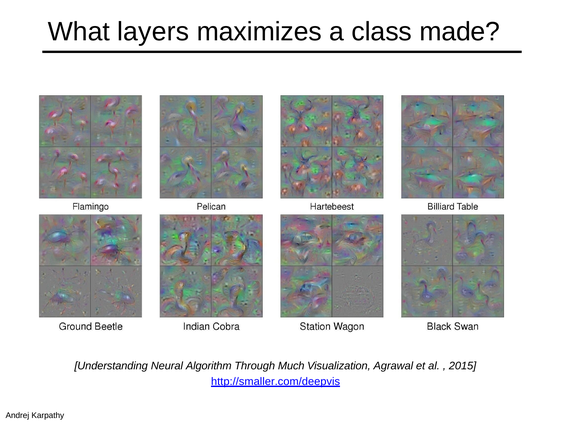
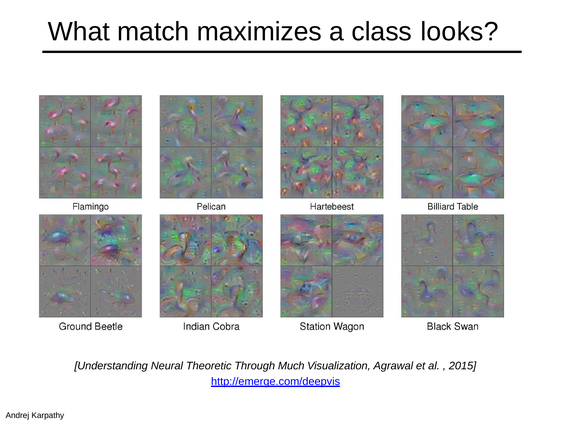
layers: layers -> match (153, 32)
made: made -> looks (460, 32)
Algorithm: Algorithm -> Theoretic (209, 366)
http://smaller.com/deepvis: http://smaller.com/deepvis -> http://emerge.com/deepvis (276, 381)
